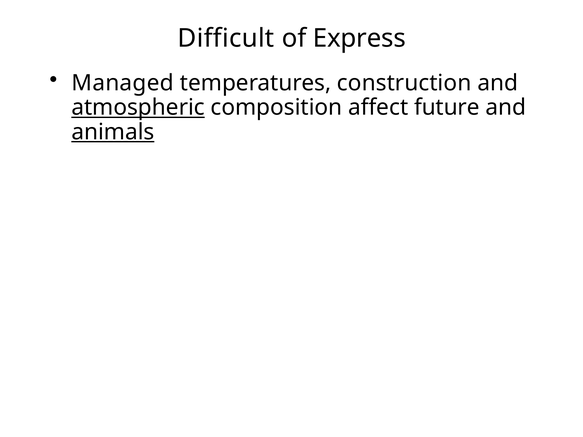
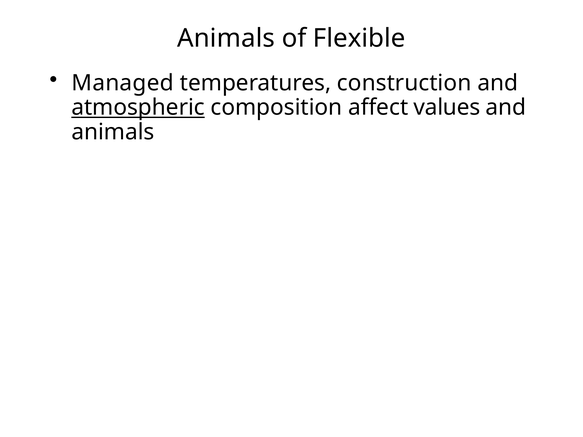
Difficult: Difficult -> Animals (226, 38)
Express: Express -> Flexible (359, 38)
future: future -> values (447, 108)
animals underline: present -> none (113, 132)
